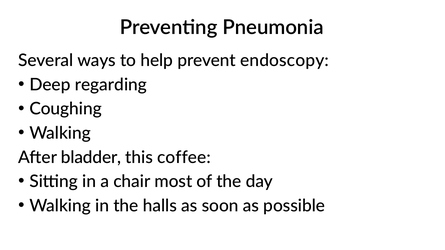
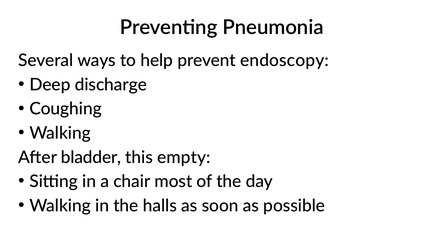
regarding: regarding -> discharge (111, 85)
coffee: coffee -> empty (184, 158)
